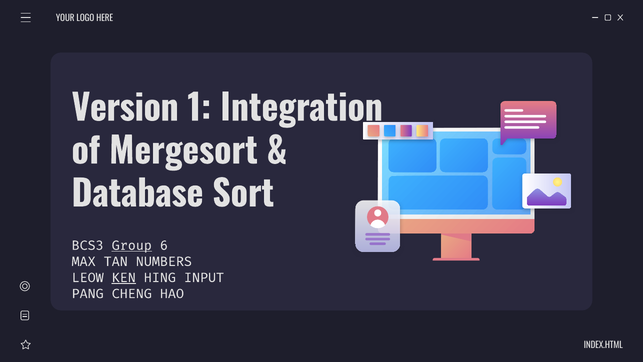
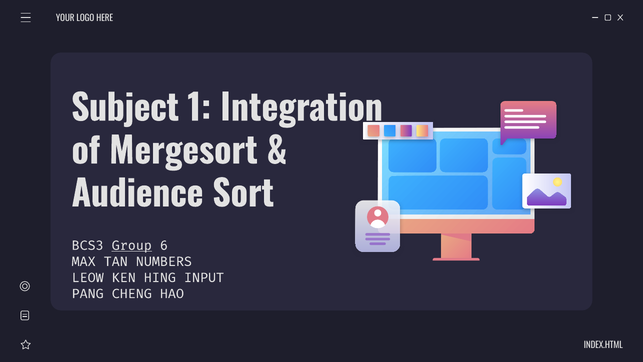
Version: Version -> Subject (125, 109)
Database: Database -> Audience (138, 194)
KEN underline: present -> none (124, 277)
